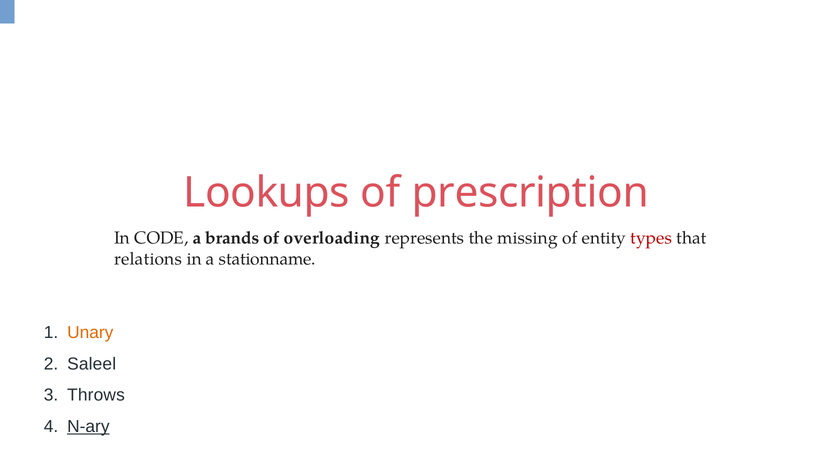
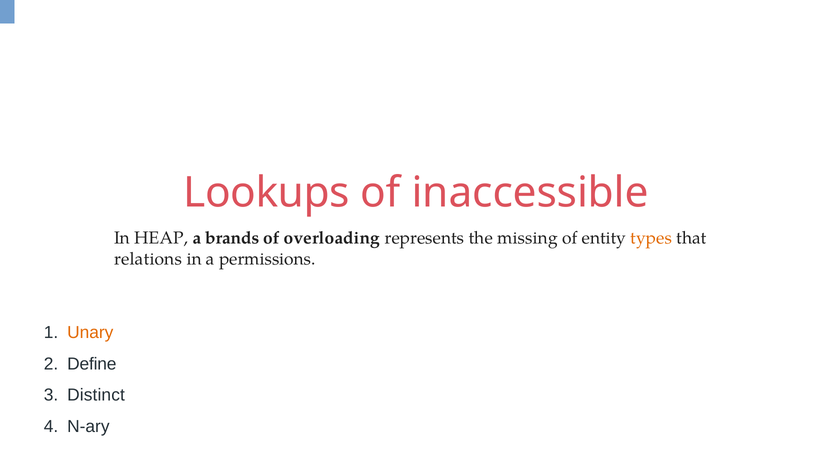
prescription: prescription -> inaccessible (530, 193)
CODE: CODE -> HEAP (161, 238)
types colour: red -> orange (651, 238)
stationname: stationname -> permissions (267, 259)
Saleel: Saleel -> Define (92, 364)
Throws: Throws -> Distinct (96, 395)
N-ary underline: present -> none (88, 426)
